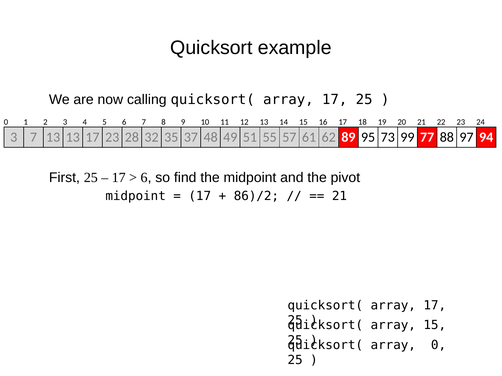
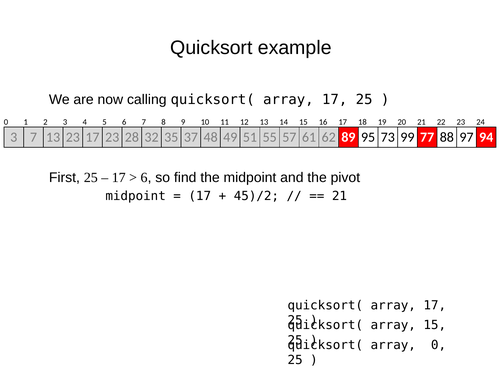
13 13: 13 -> 23 (73, 137)
86)/2: 86)/2 -> 45)/2 (256, 196)
